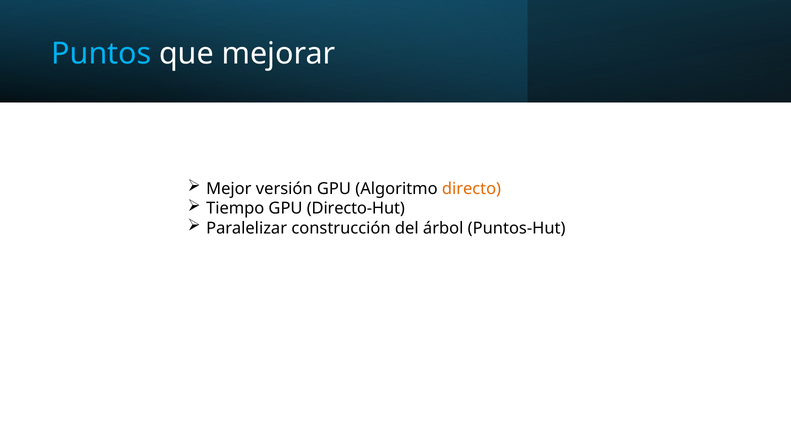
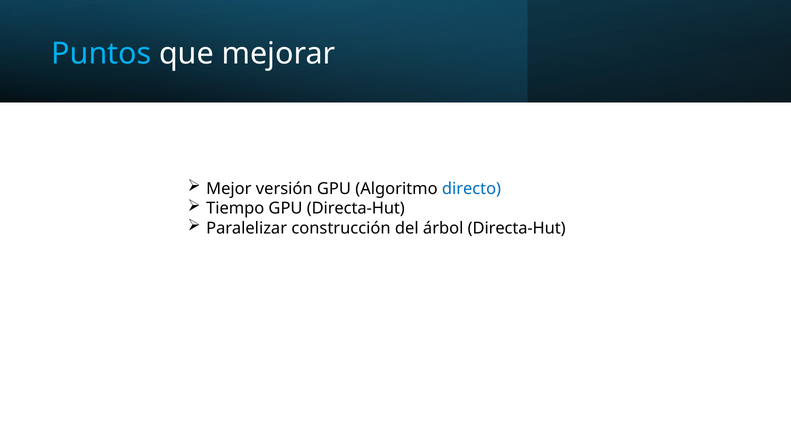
directo colour: orange -> blue (472, 189)
GPU Directo-Hut: Directo-Hut -> Directa-Hut (356, 208)
árbol Puntos-Hut: Puntos-Hut -> Directa-Hut (517, 228)
